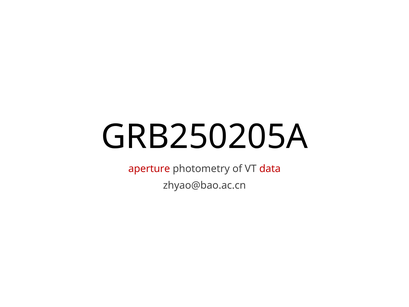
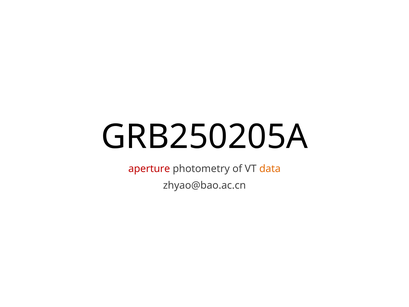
data colour: red -> orange (270, 169)
